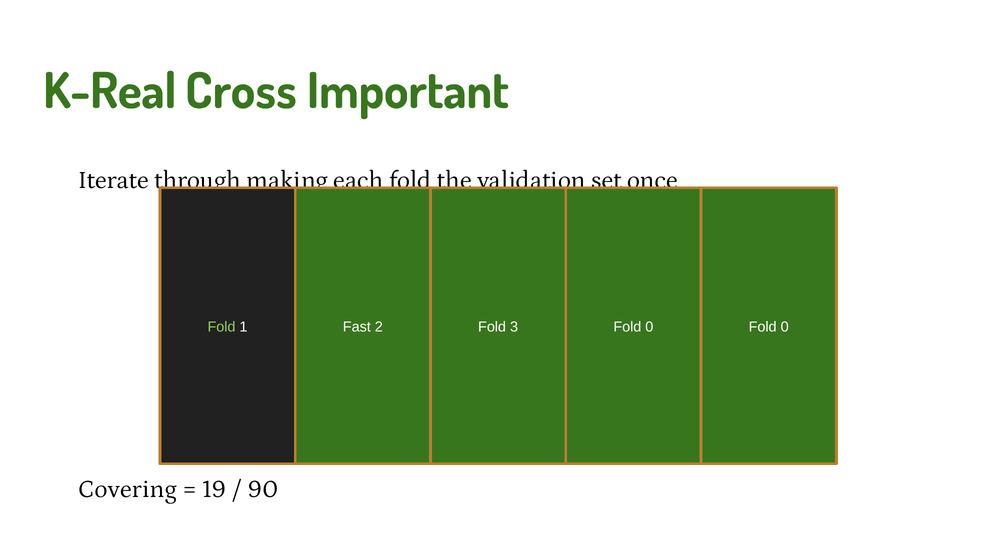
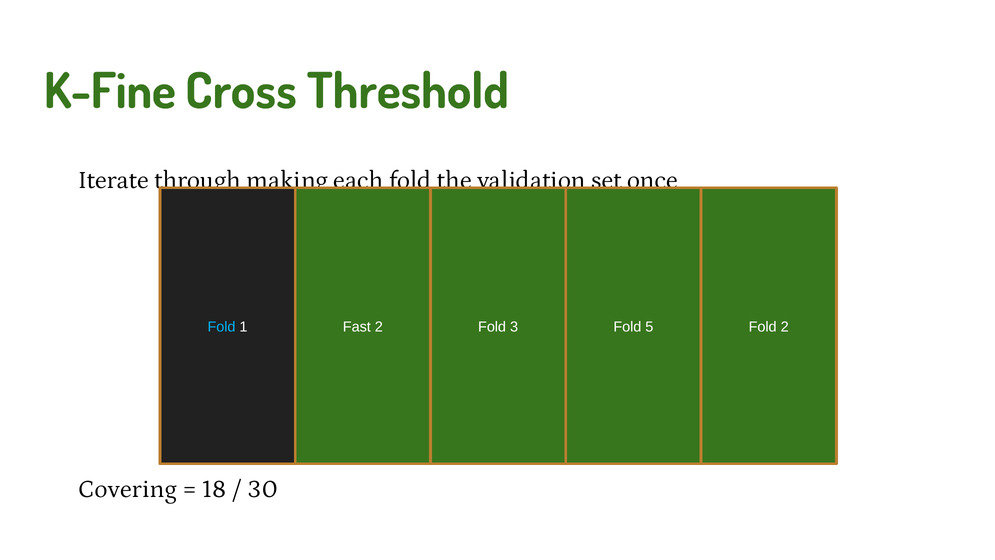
K-Real: K-Real -> K-Fine (110, 92)
Important: Important -> Threshold (408, 92)
Fold colour: light green -> light blue (222, 327)
0: 0 -> 5 (649, 327)
0: 0 -> 2 (785, 327)
19: 19 -> 18 (214, 489)
90: 90 -> 30 (263, 489)
